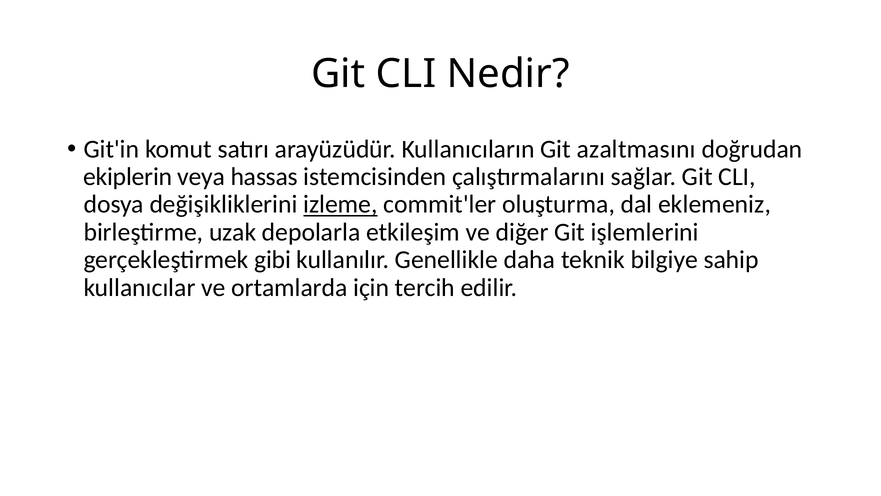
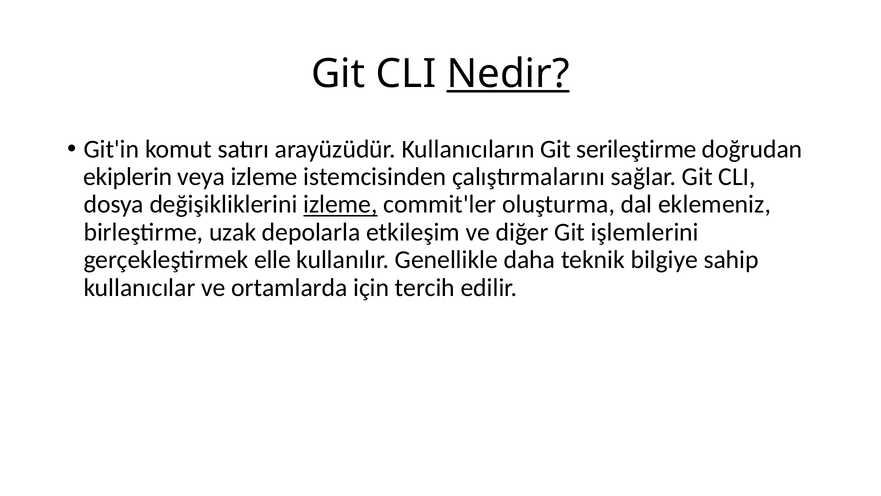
Nedir underline: none -> present (508, 74)
azaltmasını: azaltmasını -> serileştirme (636, 149)
veya hassas: hassas -> izleme (264, 177)
gibi: gibi -> elle (273, 260)
